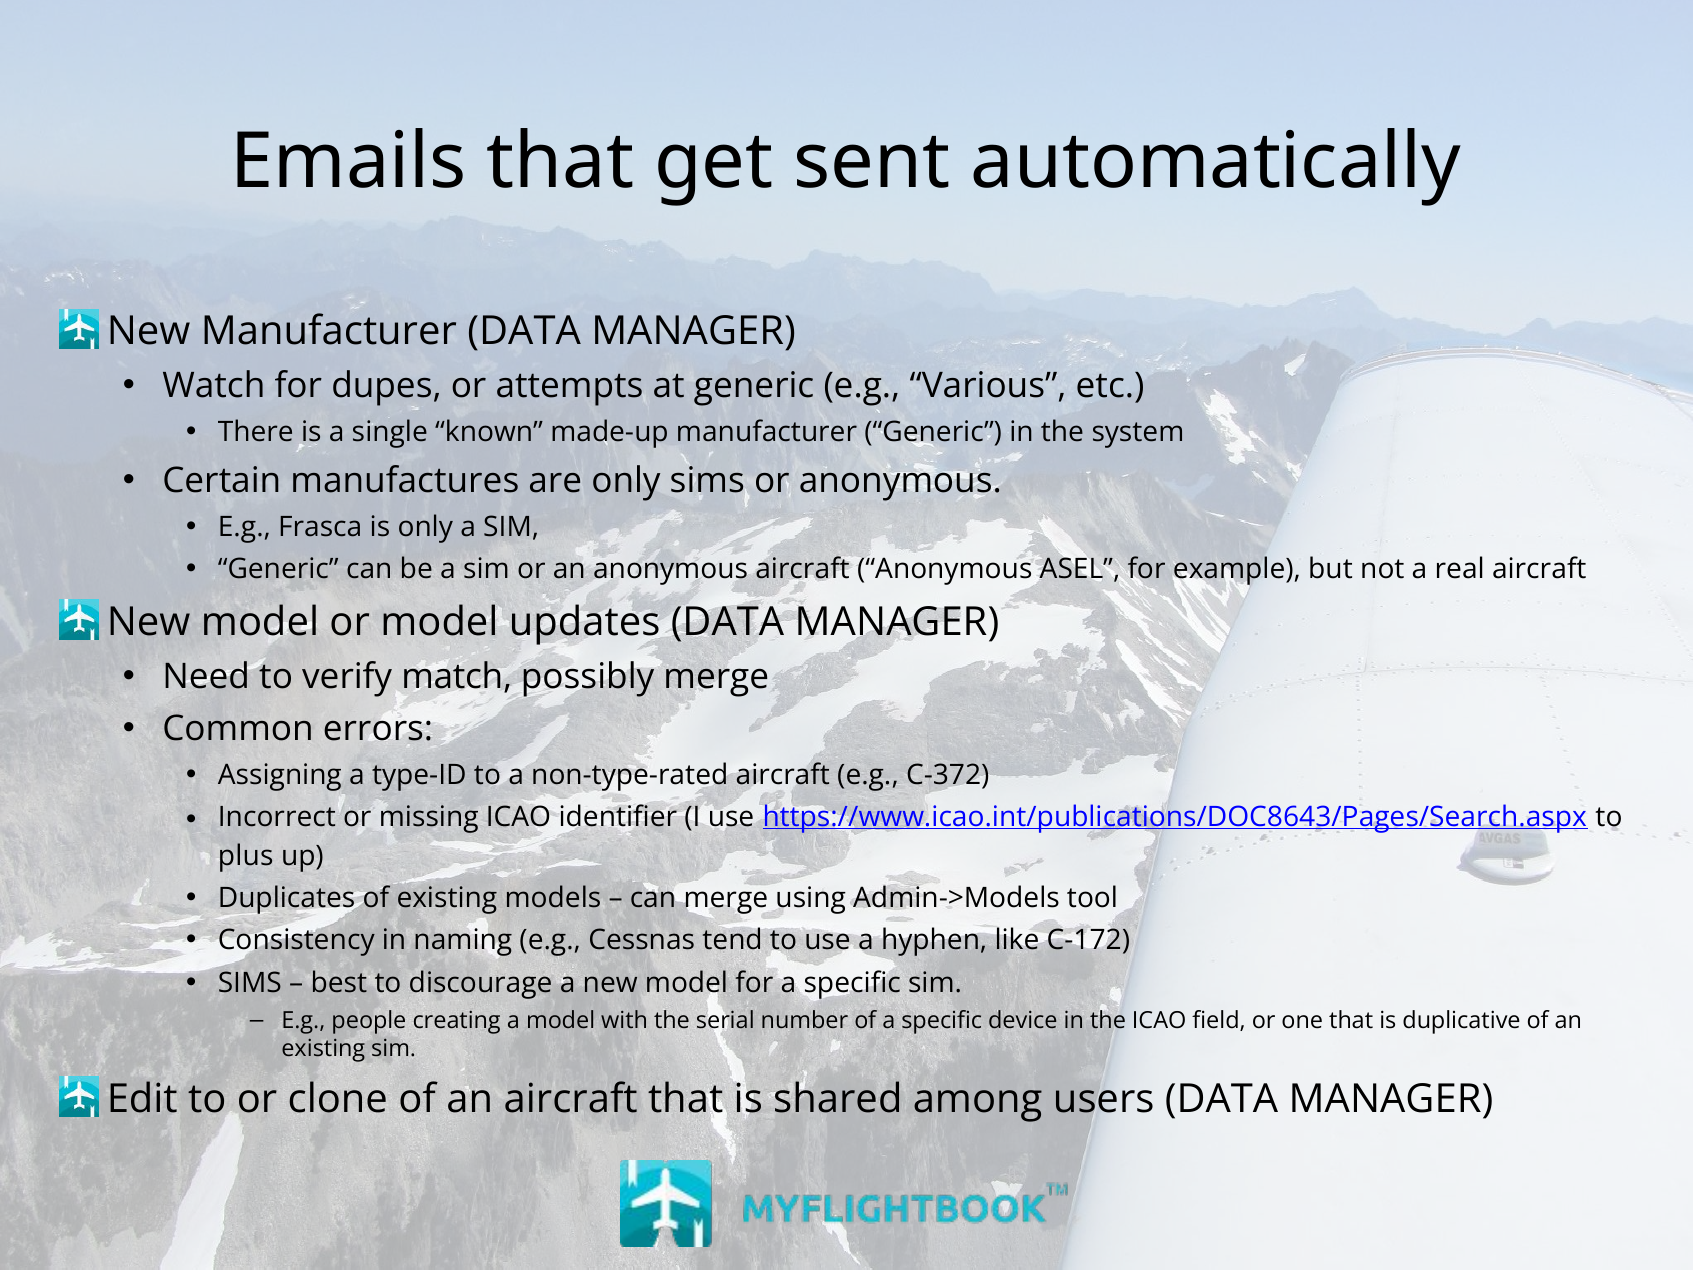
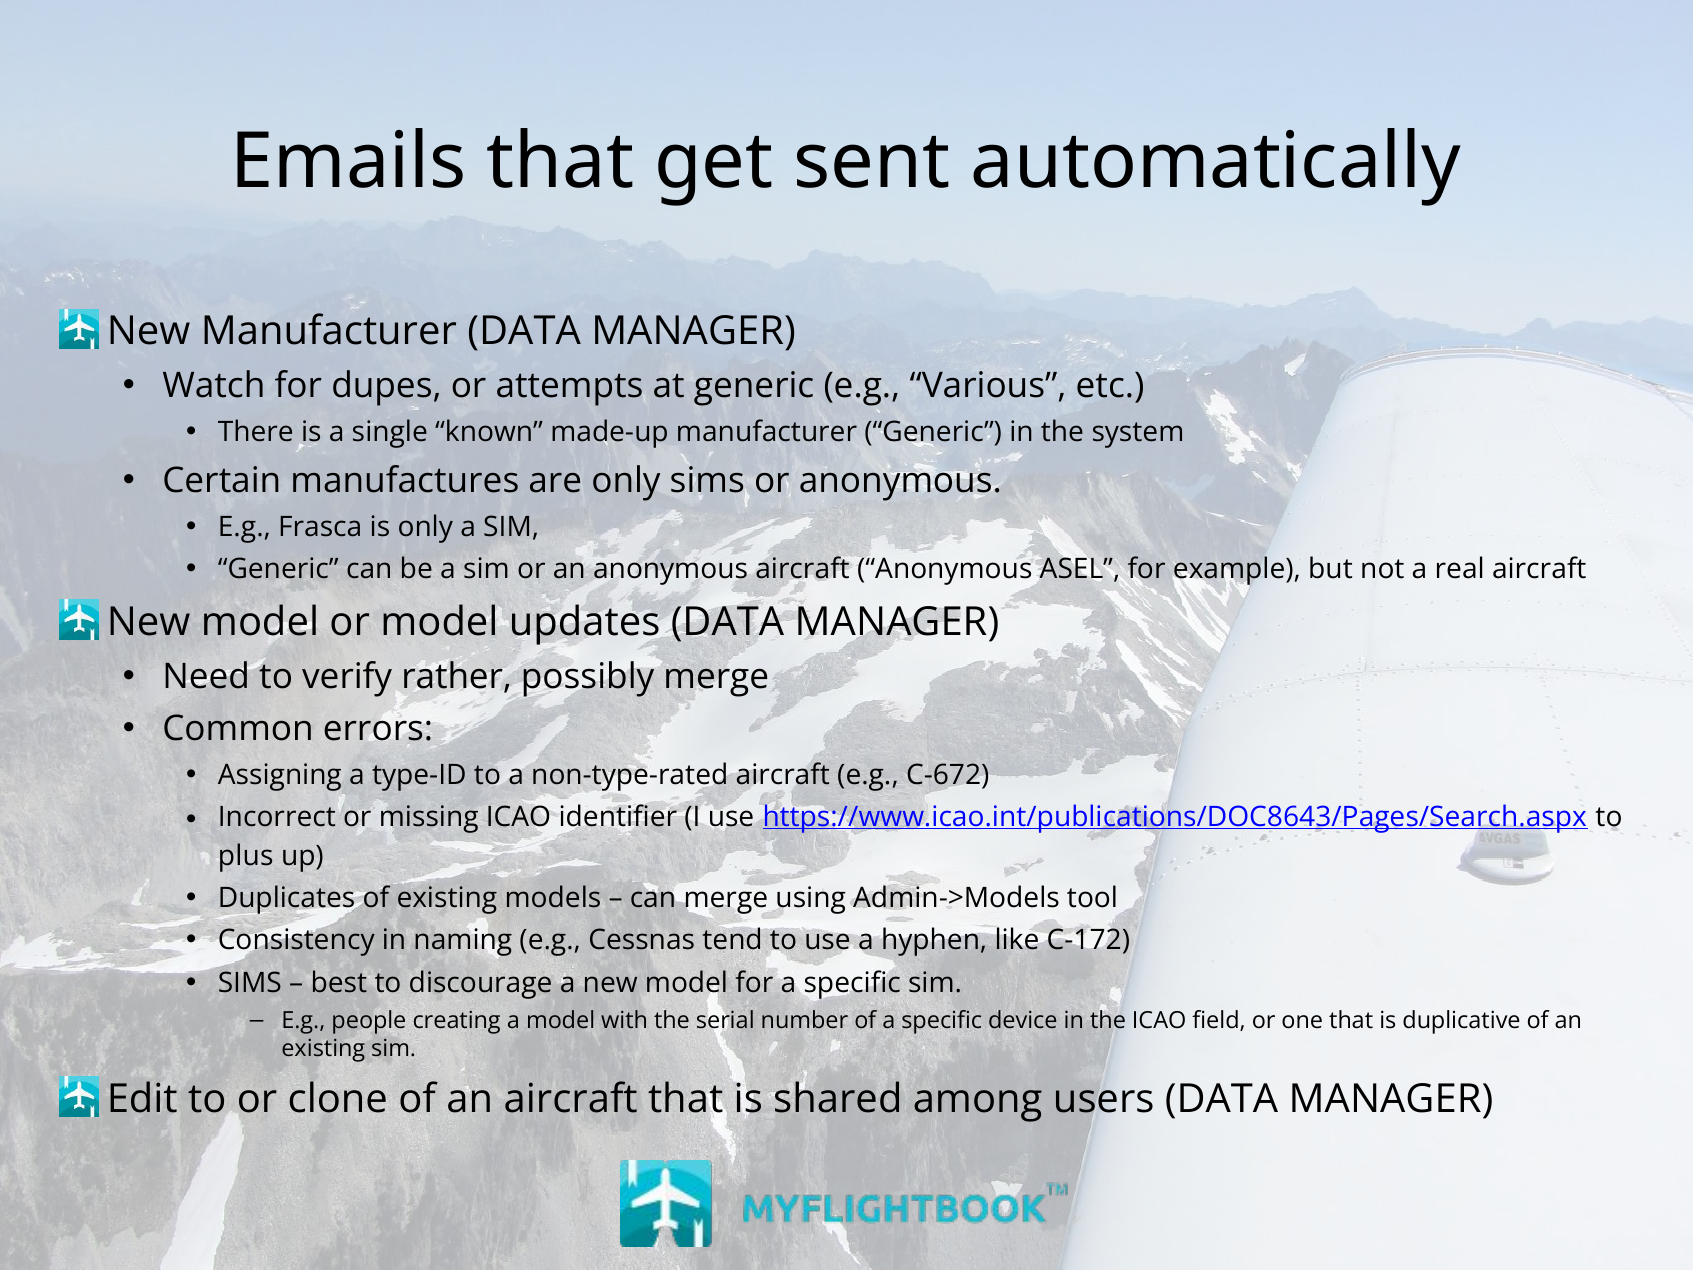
match: match -> rather (457, 677)
C-372: C-372 -> C-672 (948, 775)
